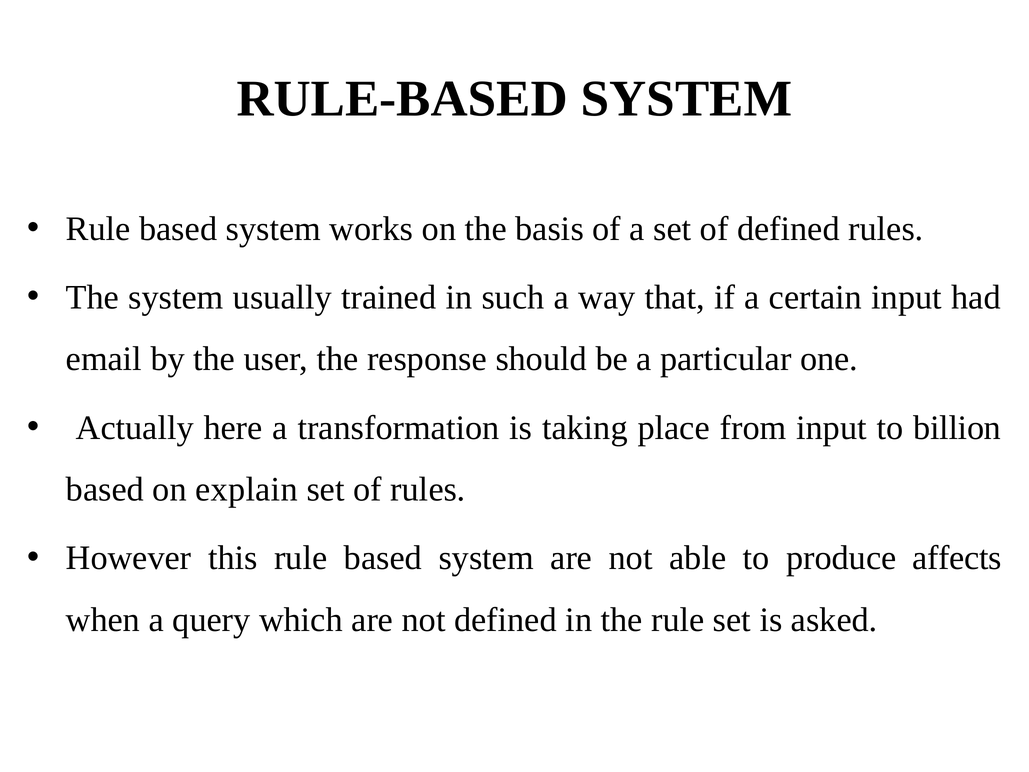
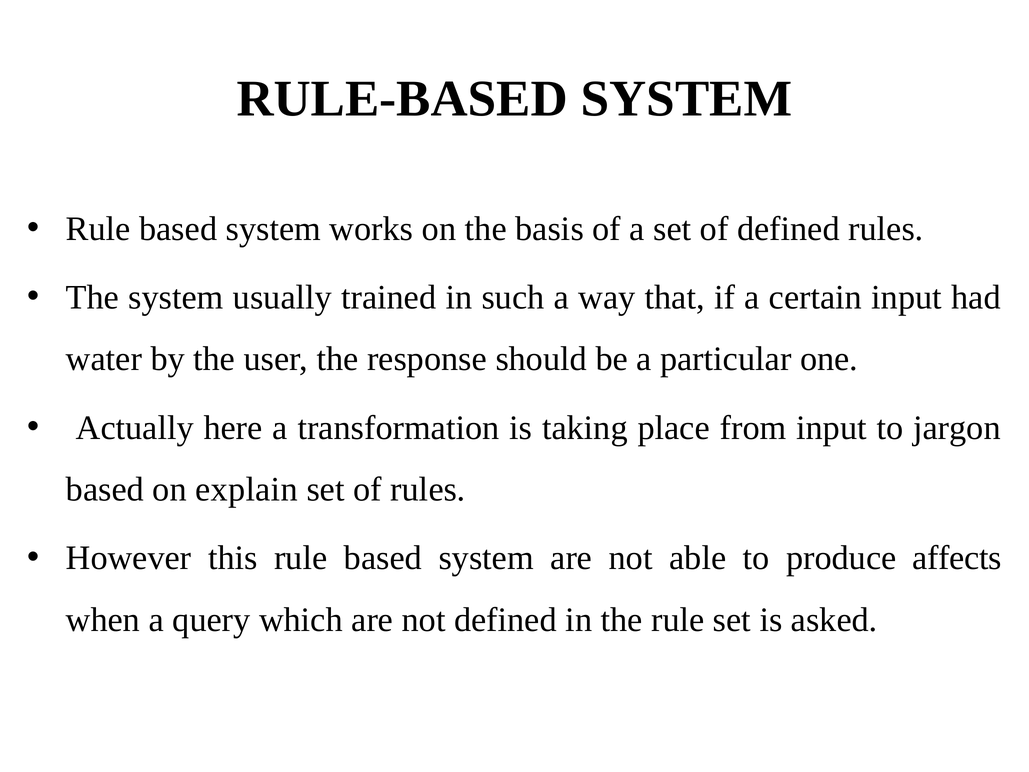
email: email -> water (104, 359)
billion: billion -> jargon (957, 428)
